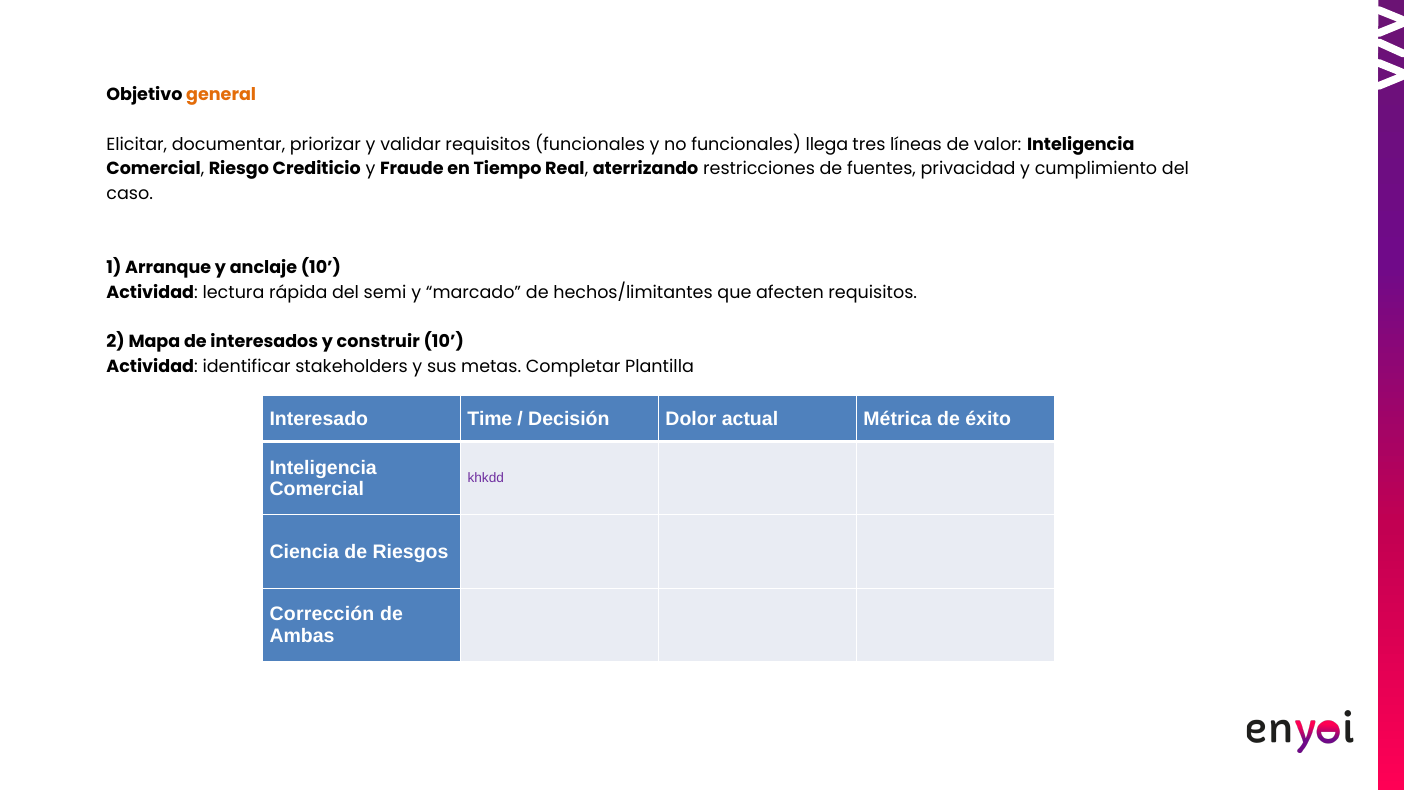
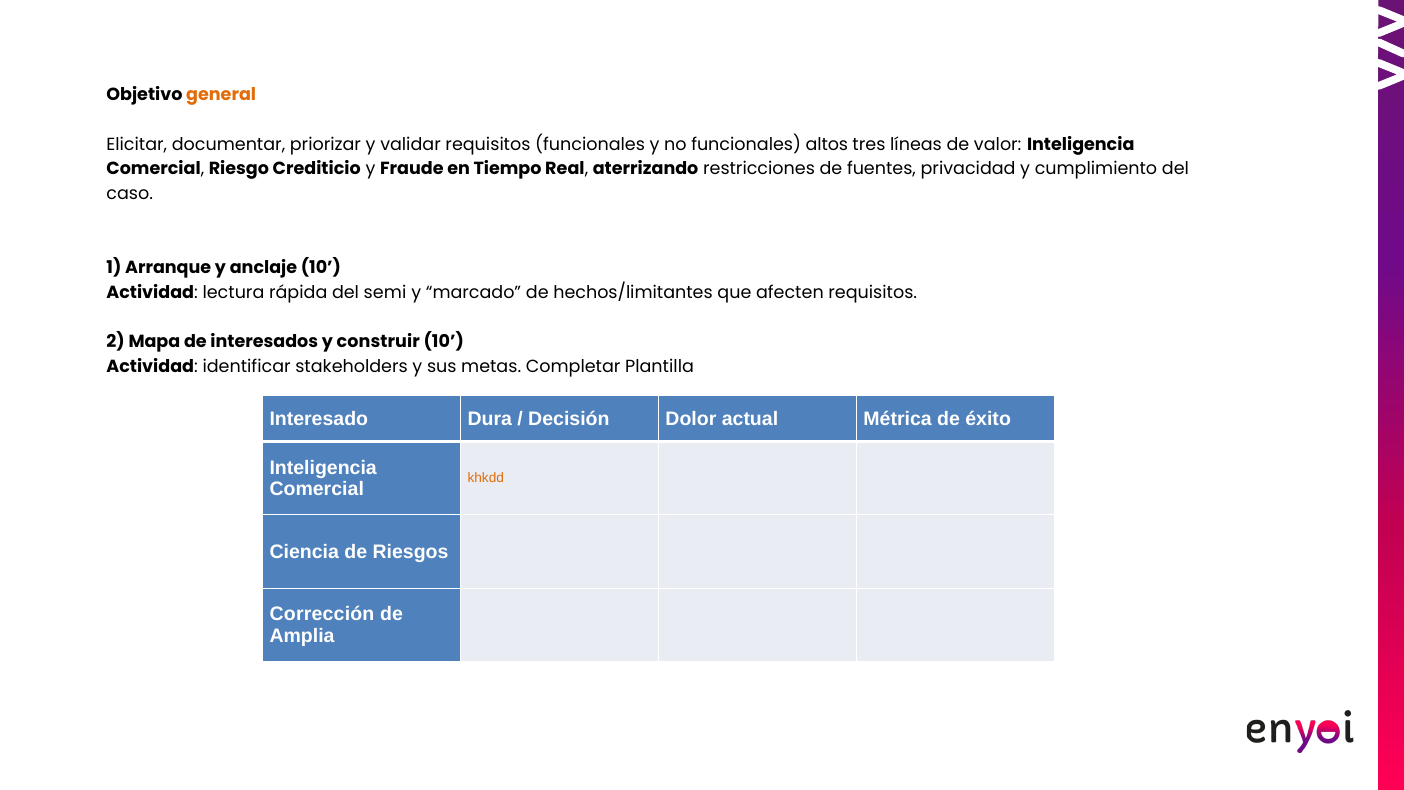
llega: llega -> altos (827, 144)
Time: Time -> Dura (490, 418)
khkdd colour: purple -> orange (486, 478)
Ambas: Ambas -> Amplia (302, 636)
